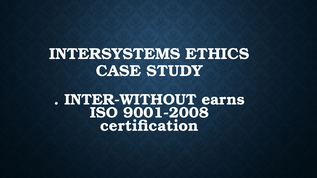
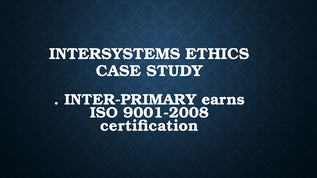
INTER-WITHOUT: INTER-WITHOUT -> INTER-PRIMARY (130, 100)
